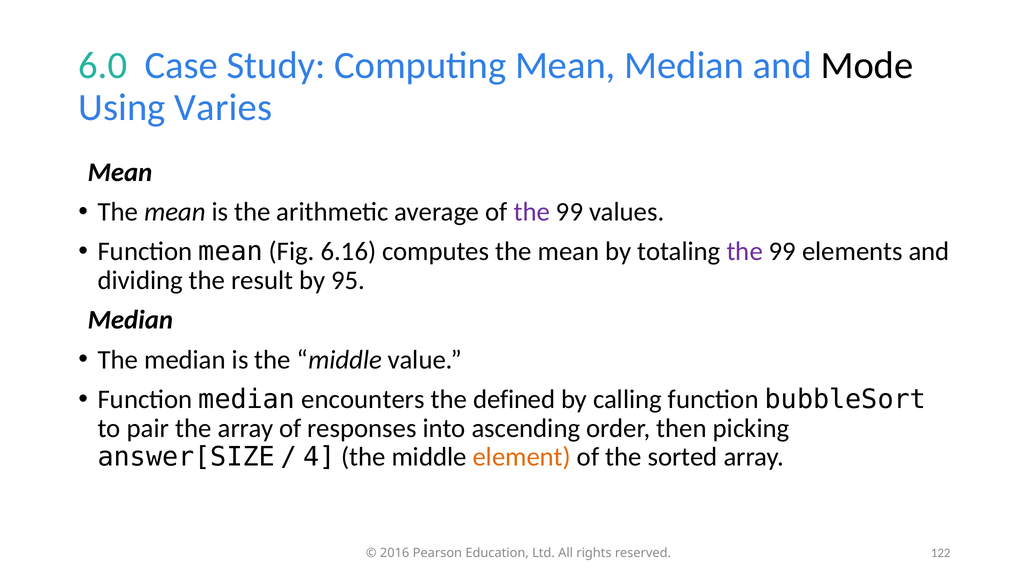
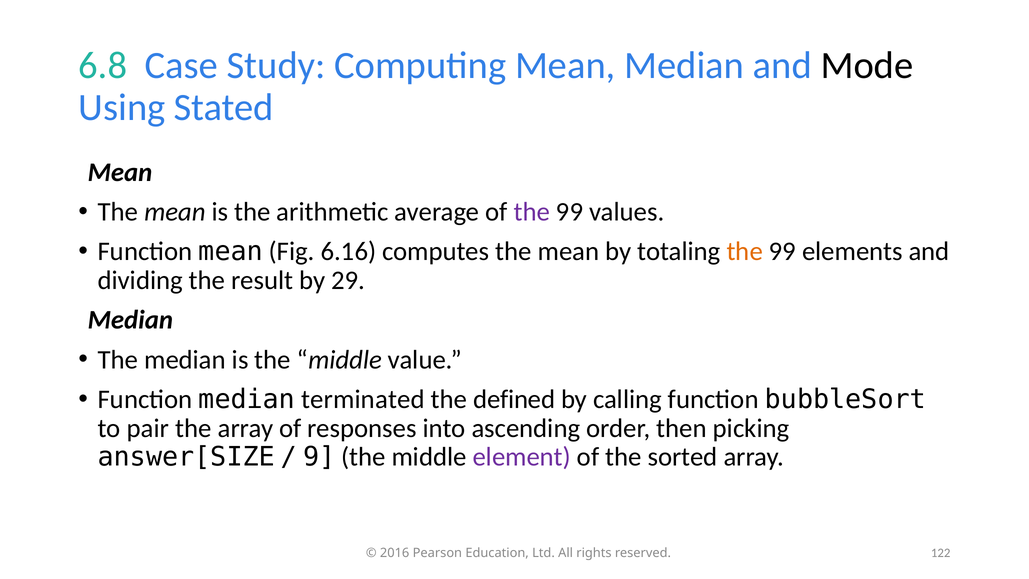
6.0: 6.0 -> 6.8 (103, 66)
Varies: Varies -> Stated (224, 107)
the colour: purple -> orange (745, 251)
95: 95 -> 29 (348, 280)
encounters: encounters -> terminated (363, 399)
4: 4 -> 9 (319, 457)
element colour: orange -> purple (522, 457)
